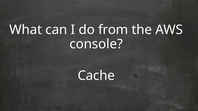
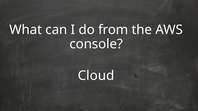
Cache: Cache -> Cloud (96, 76)
